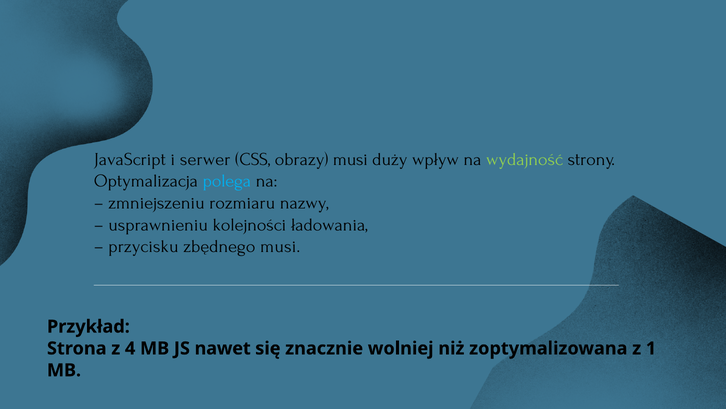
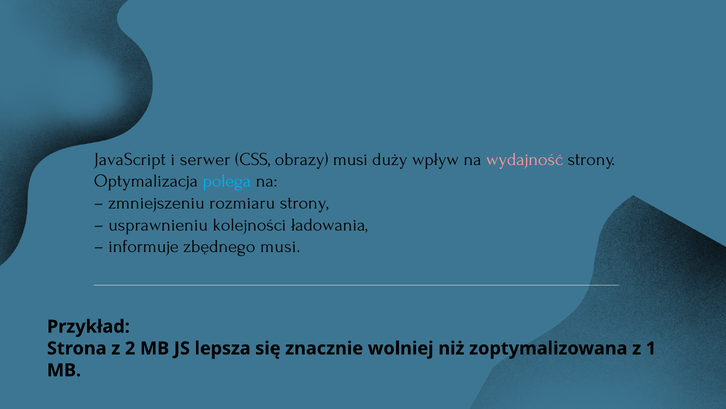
wydajność colour: light green -> pink (525, 159)
rozmiaru nazwy: nazwy -> strony (304, 202)
przycisku: przycisku -> informuje (144, 246)
4: 4 -> 2 (130, 348)
nawet: nawet -> lepsza (223, 348)
